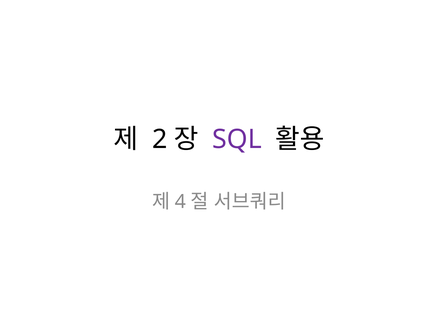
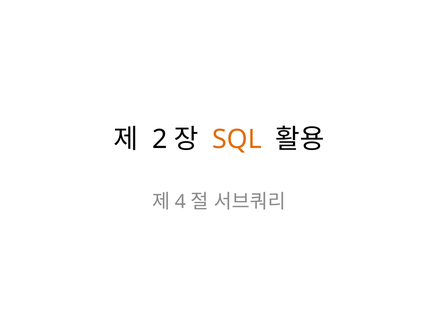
SQL colour: purple -> orange (237, 139)
